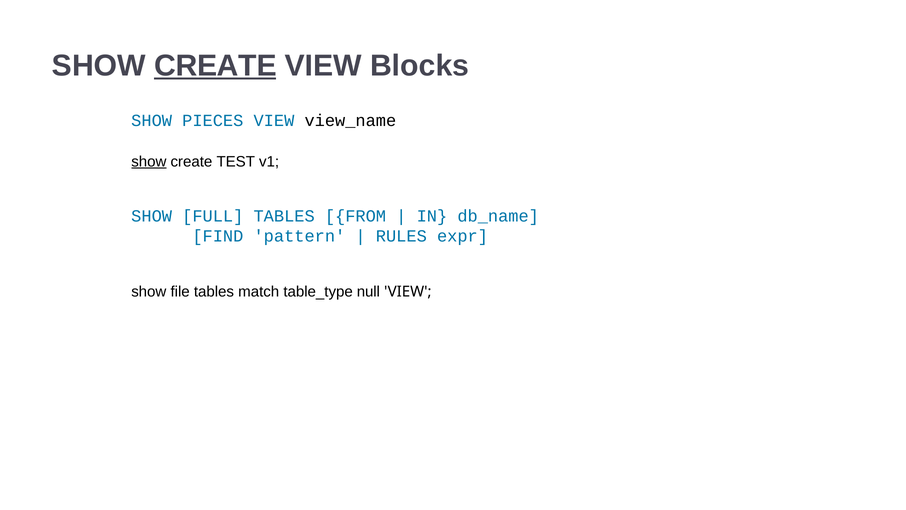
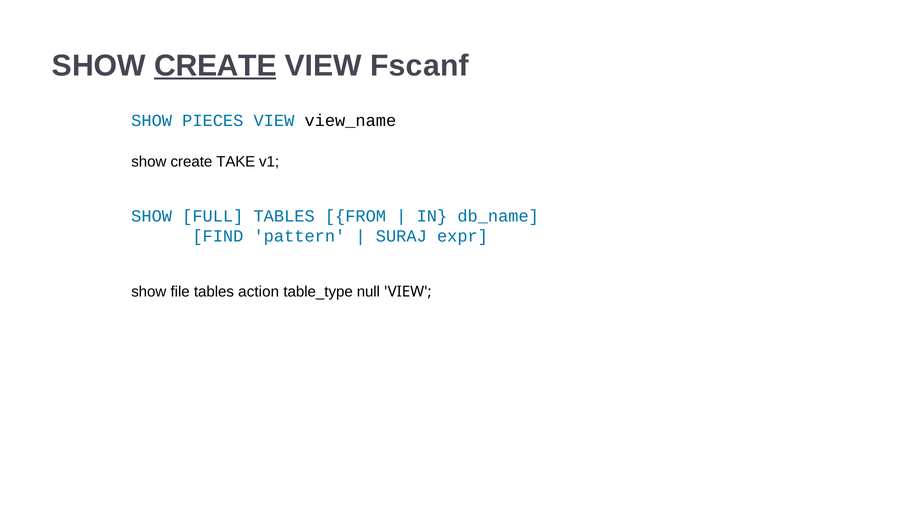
Blocks: Blocks -> Fscanf (420, 66)
show underline: present -> none (149, 161)
TEST: TEST -> TAKE (236, 161)
RULES: RULES -> SURAJ (401, 236)
match: match -> action (259, 292)
